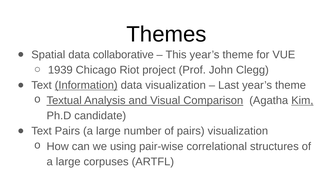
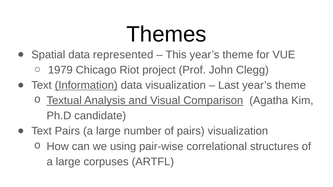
collaborative: collaborative -> represented (123, 55)
1939: 1939 -> 1979 (60, 70)
Kim underline: present -> none (302, 101)
